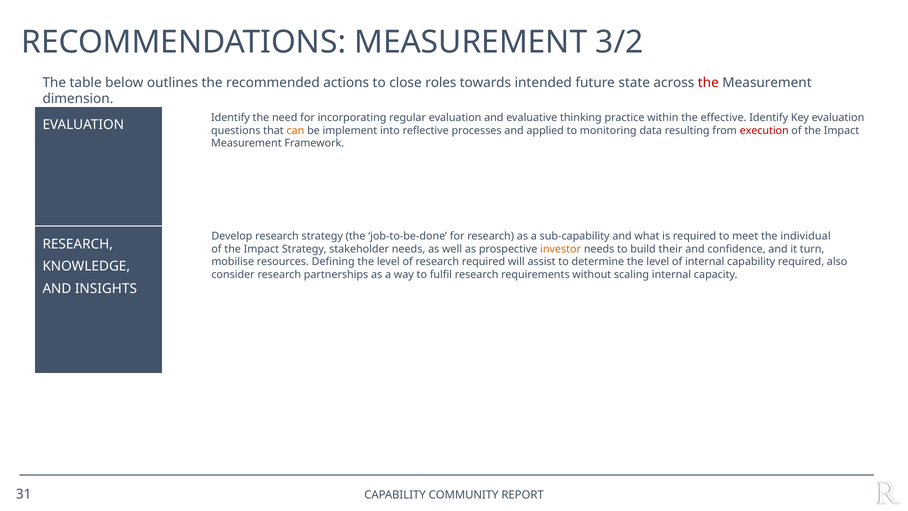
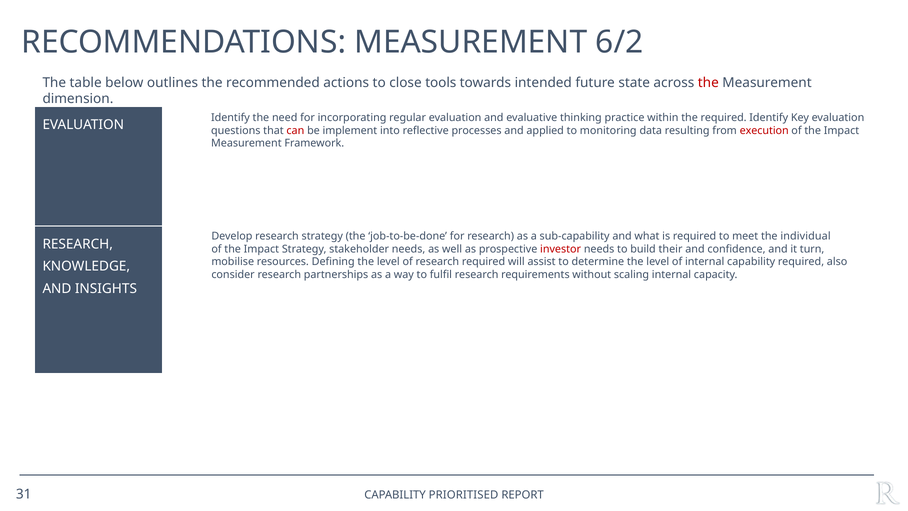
3/2: 3/2 -> 6/2 (620, 42)
roles: roles -> tools (441, 83)
the effective: effective -> required (724, 117)
can colour: orange -> red (295, 130)
investor colour: orange -> red (561, 249)
COMMUNITY: COMMUNITY -> PRIORITISED (464, 495)
